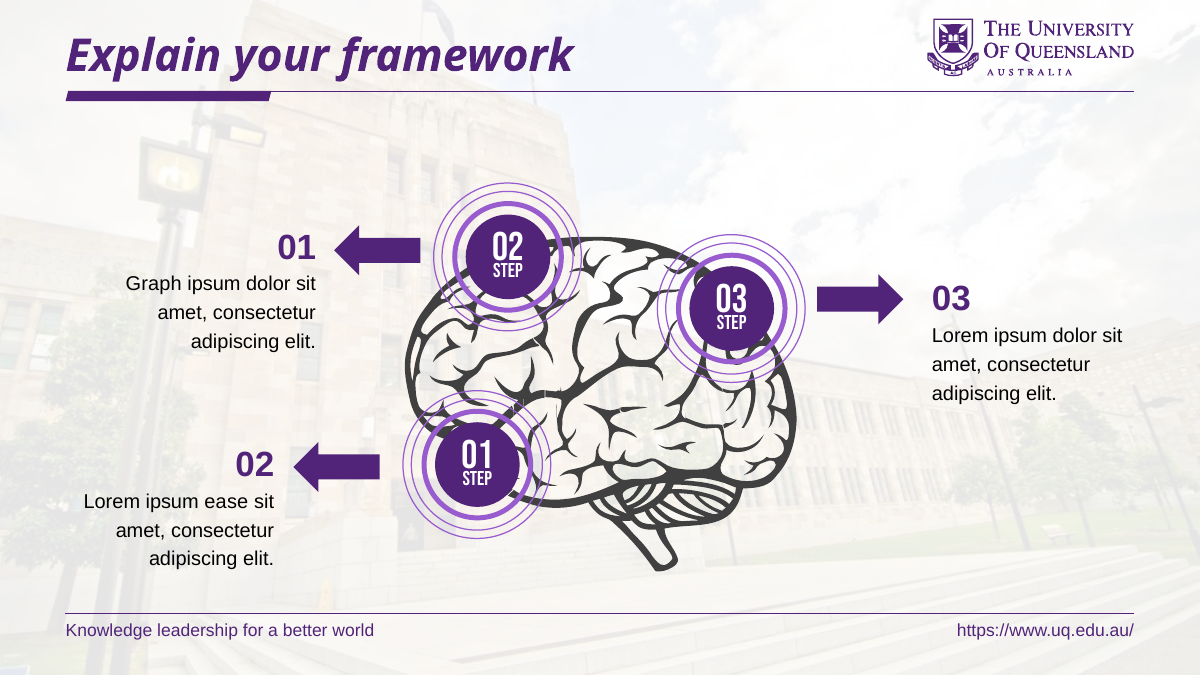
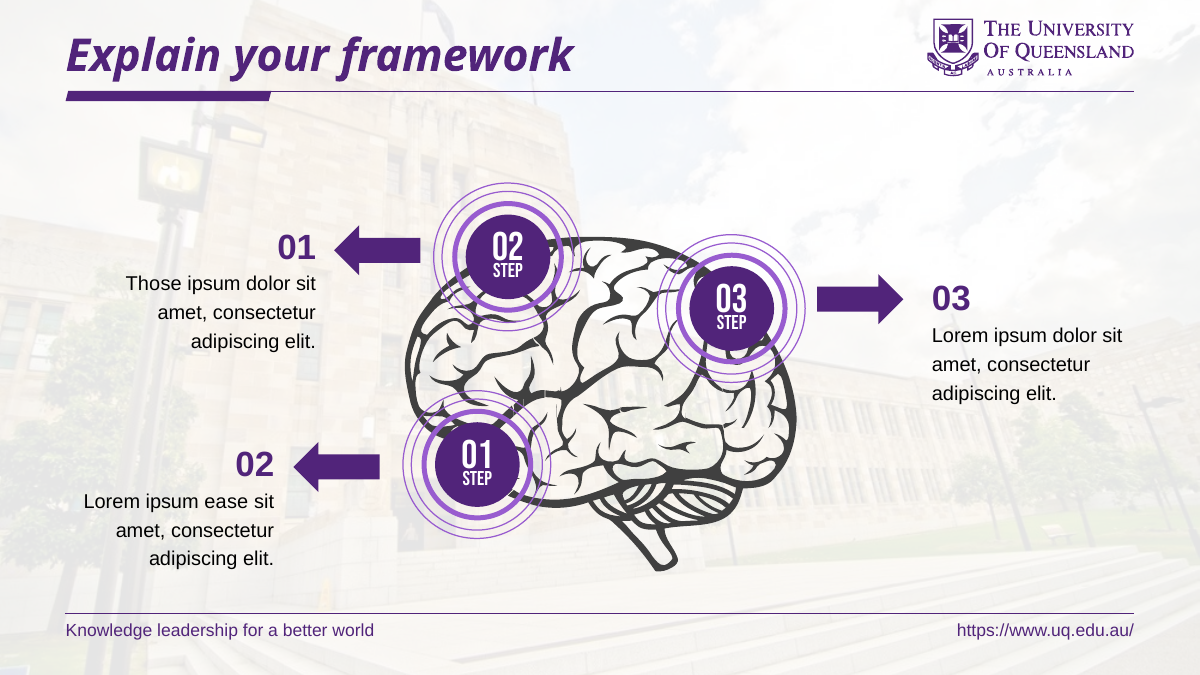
Graph: Graph -> Those (154, 284)
